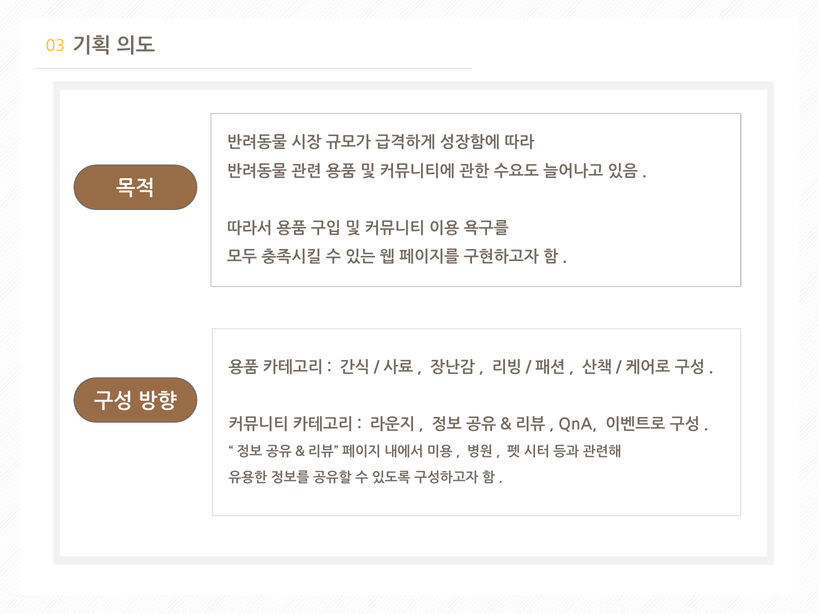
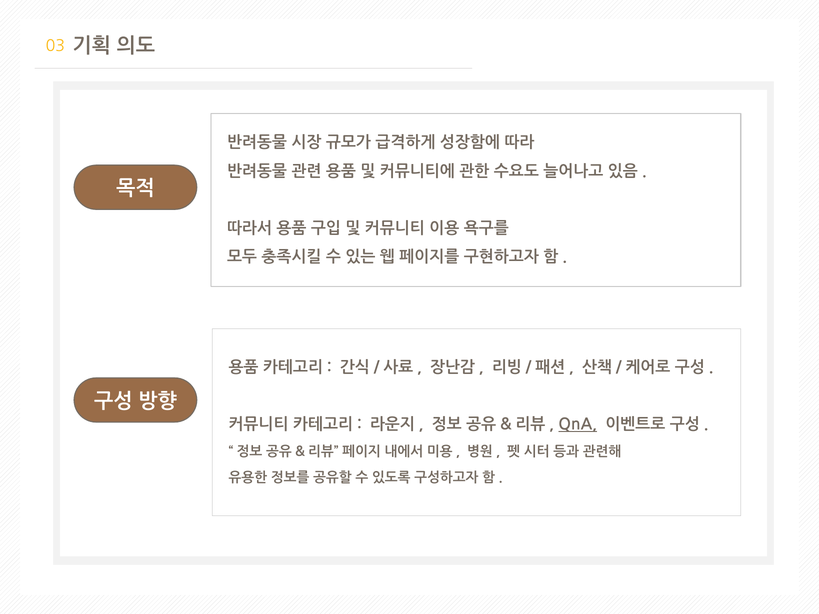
QnA underline: none -> present (578, 425)
